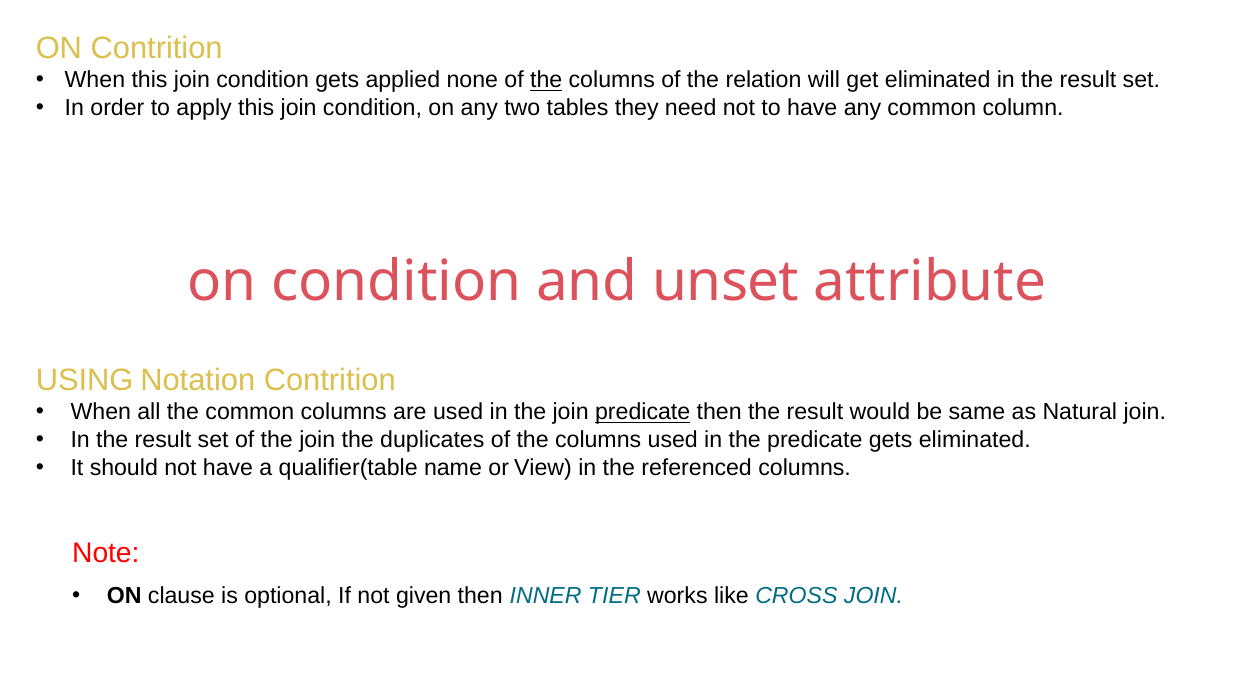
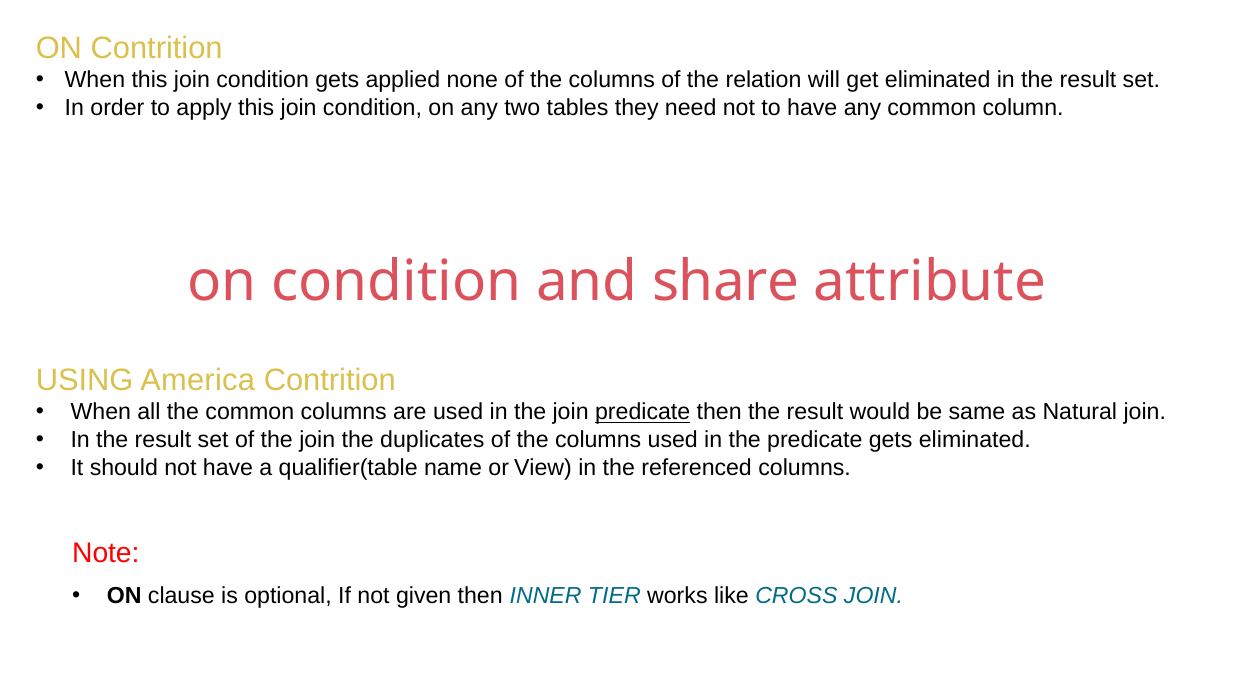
the underline: present -> none (546, 80)
unset: unset -> share (726, 282)
Notation: Notation -> America (198, 380)
